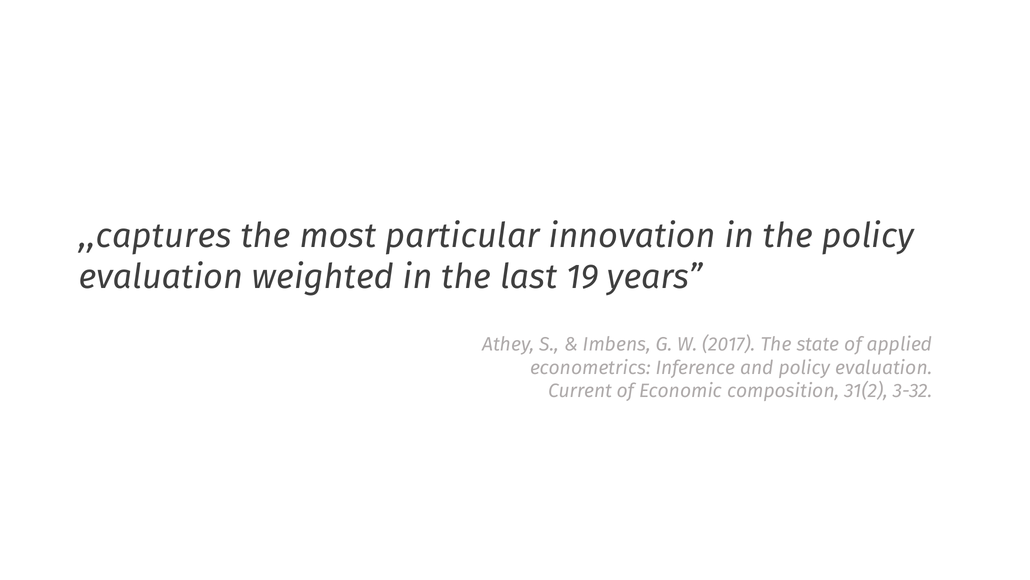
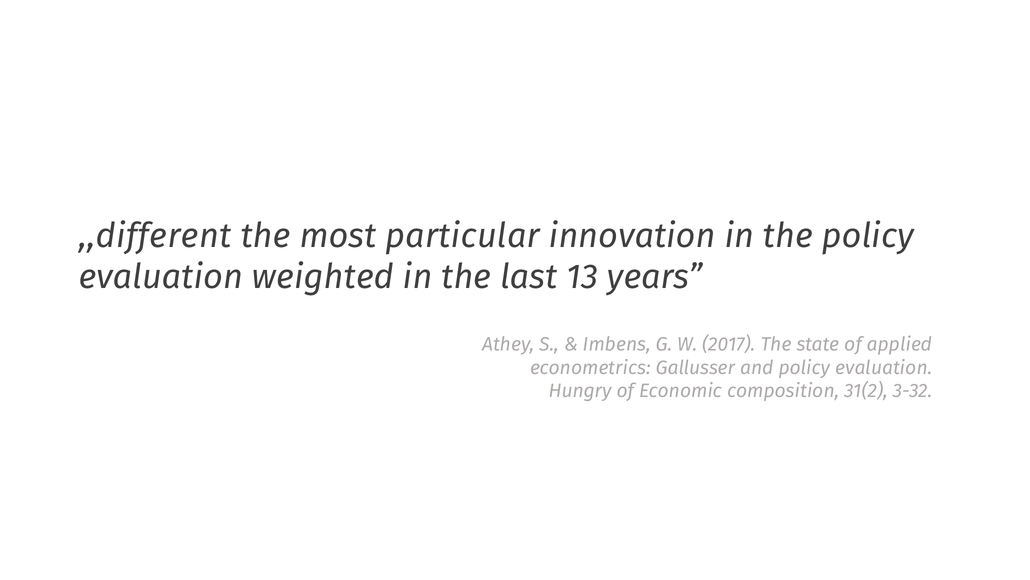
,,captures: ,,captures -> ,,different (155, 235)
19: 19 -> 13 (582, 277)
Inference: Inference -> Gallusser (695, 367)
Current: Current -> Hungry (580, 391)
